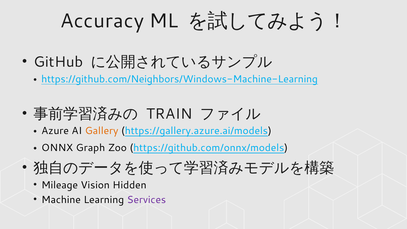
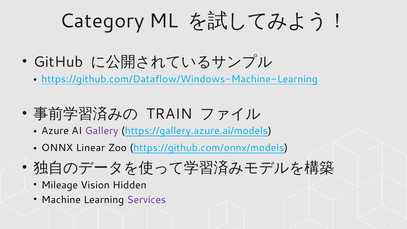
Accuracy: Accuracy -> Category (102, 21)
https://github.com/Neighbors/Windows-Machine-Learning: https://github.com/Neighbors/Windows-Machine-Learning -> https://github.com/Dataflow/Windows-Machine-Learning (180, 79)
Gallery colour: orange -> purple (102, 131)
Graph: Graph -> Linear (90, 148)
